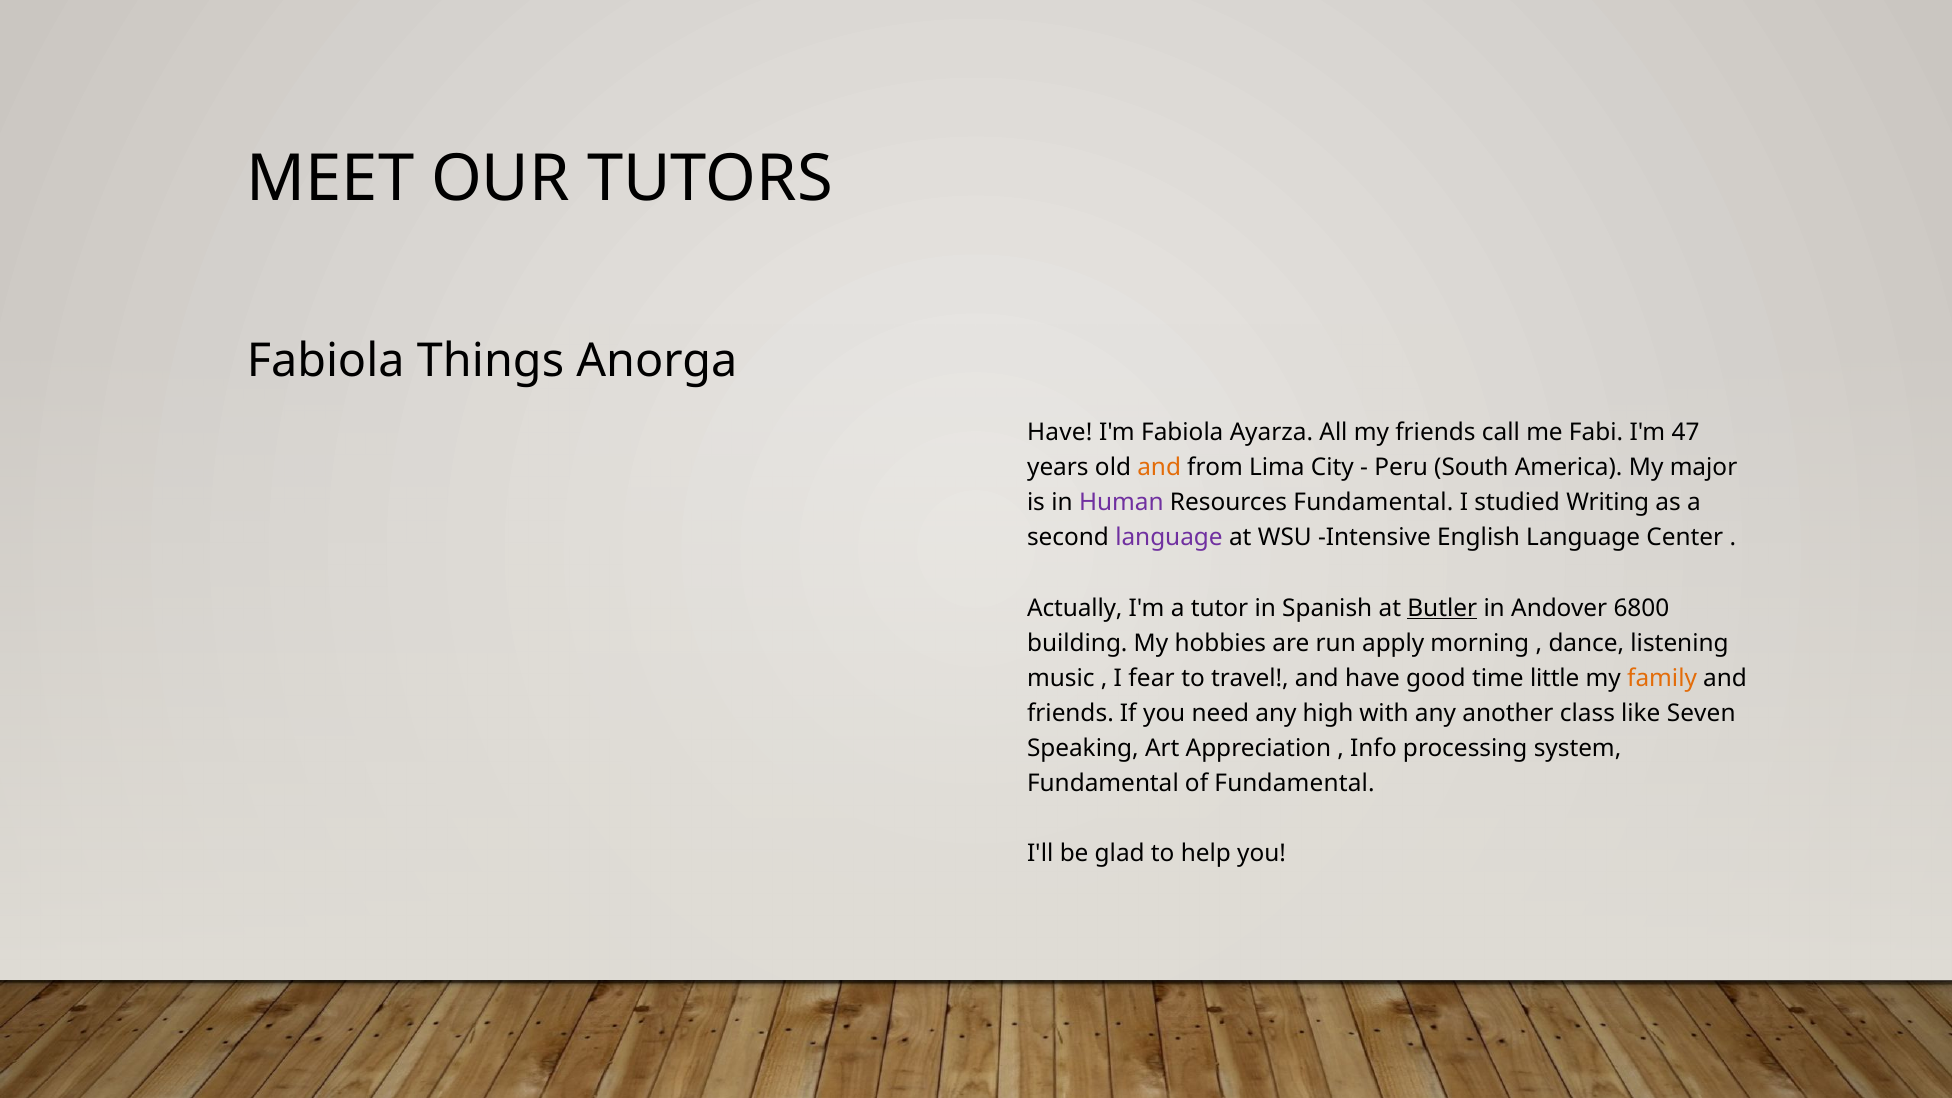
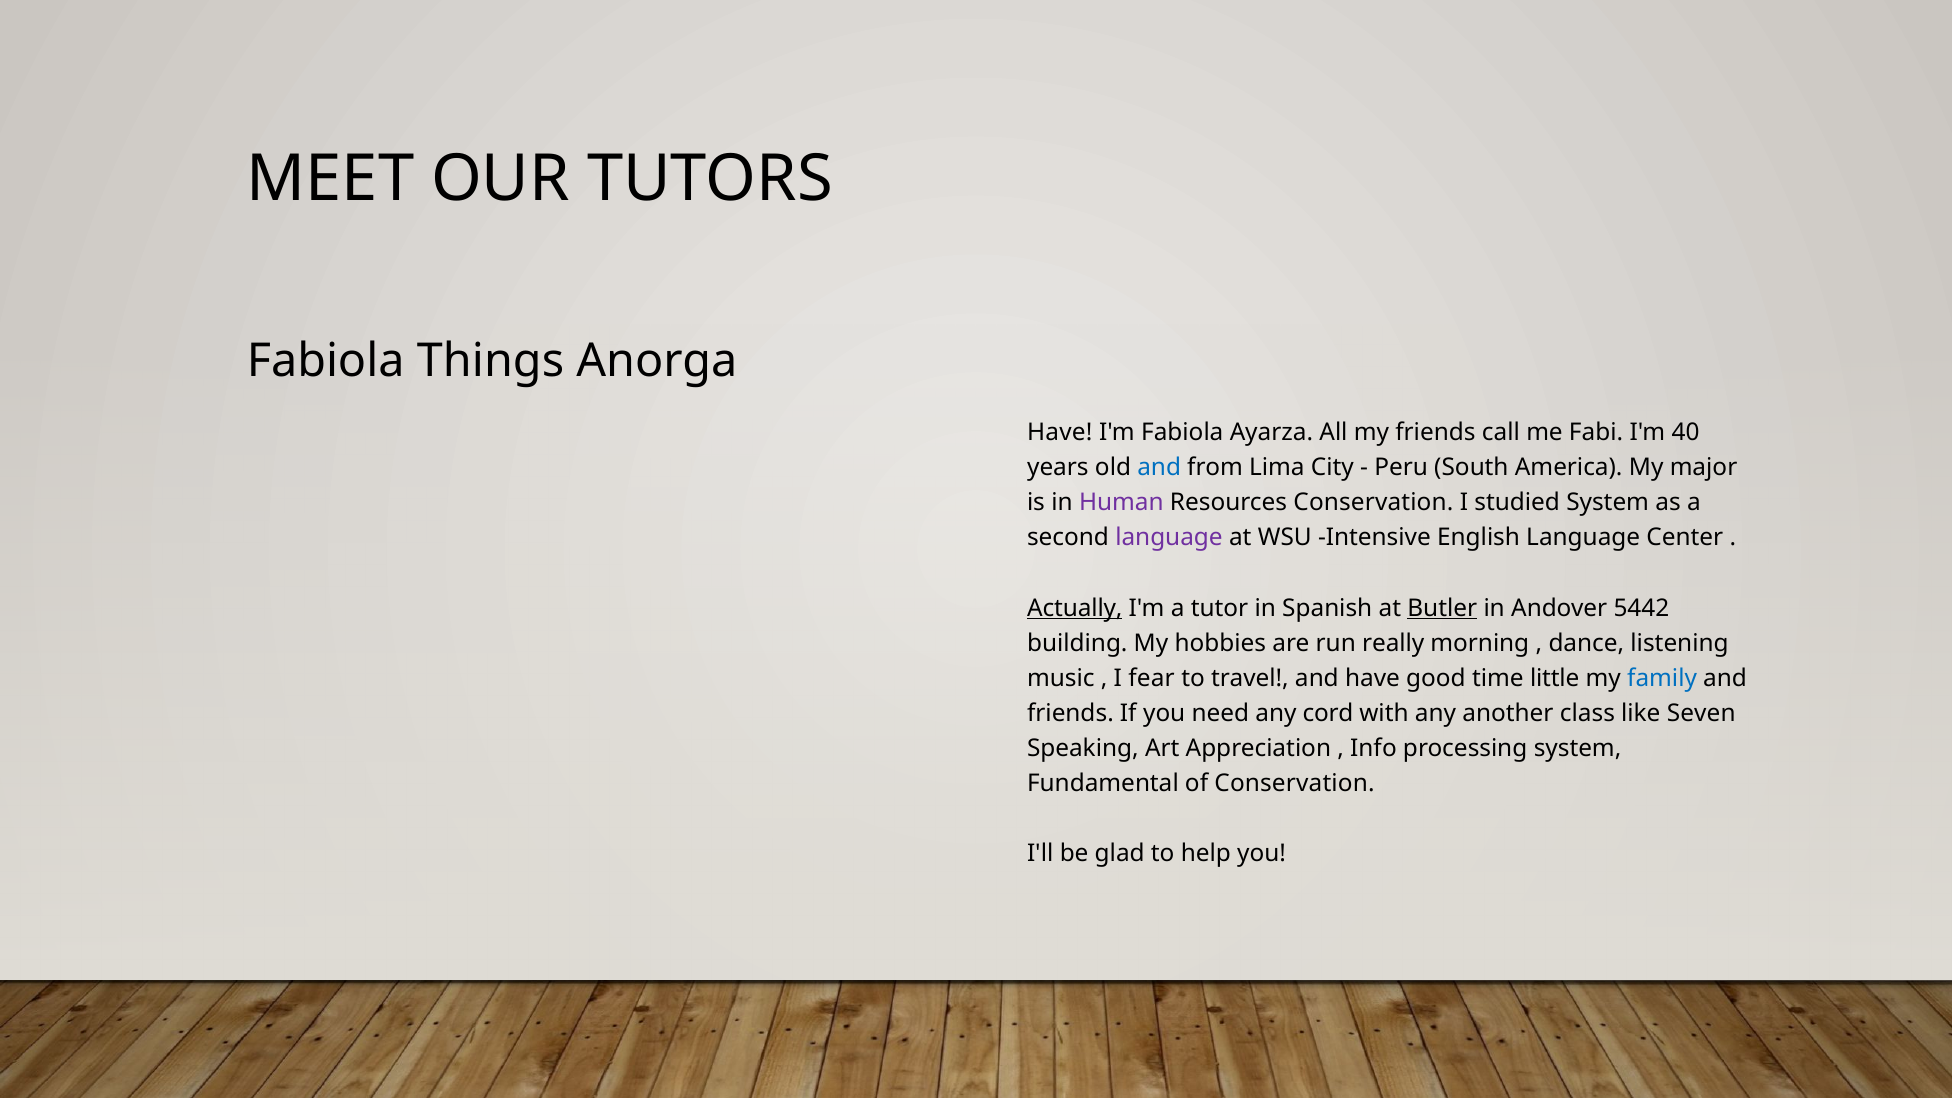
47: 47 -> 40 (1686, 433)
and colour: orange -> blue (1159, 468)
Resources Fundamental: Fundamental -> Conservation (1373, 503)
studied Writing: Writing -> System (1608, 503)
Actually underline: none -> present (1075, 608)
6800: 6800 -> 5442 (1641, 608)
apply: apply -> really (1393, 643)
family colour: orange -> blue (1662, 678)
high: high -> cord (1328, 713)
of Fundamental: Fundamental -> Conservation (1295, 784)
